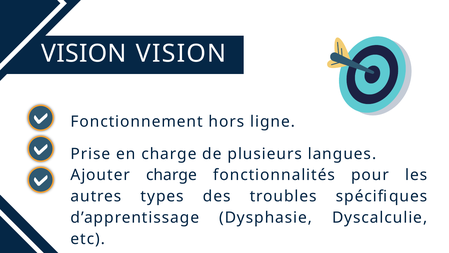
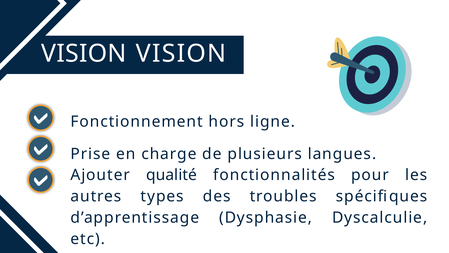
Ajouter charge: charge -> qualité (172, 175)
